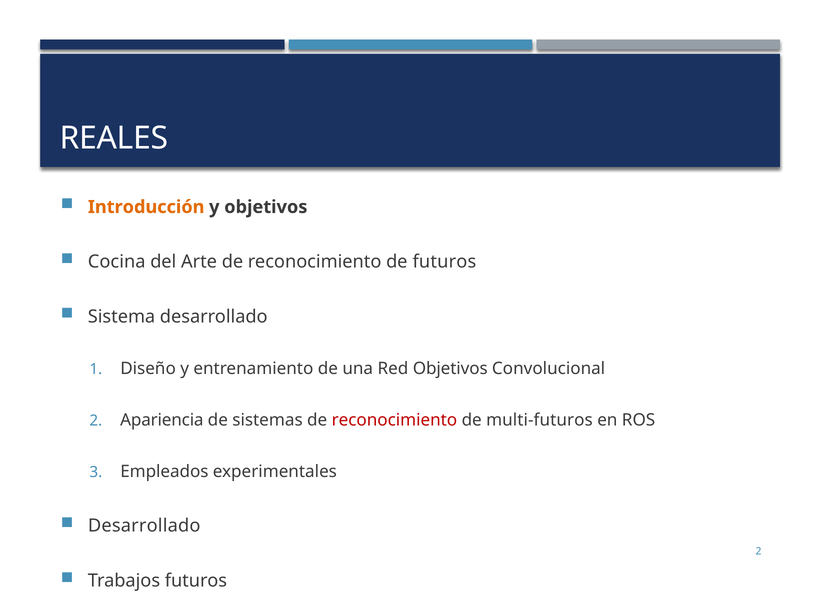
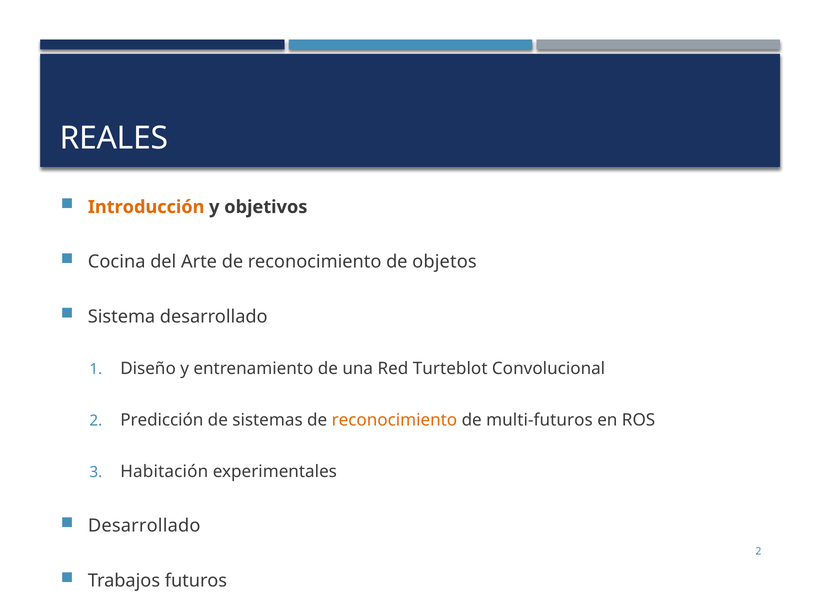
de futuros: futuros -> objetos (444, 262)
Red Objetivos: Objetivos -> Turteblot (450, 369)
Apariencia: Apariencia -> Predicción (162, 420)
reconocimiento colour: red -> orange (394, 420)
Empleados: Empleados -> Habitación (164, 472)
